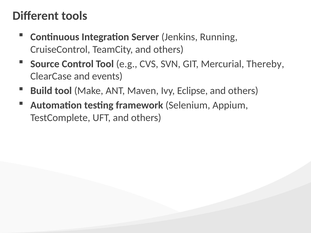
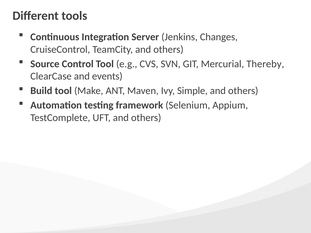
Running: Running -> Changes (219, 37)
Eclipse: Eclipse -> Simple (192, 91)
